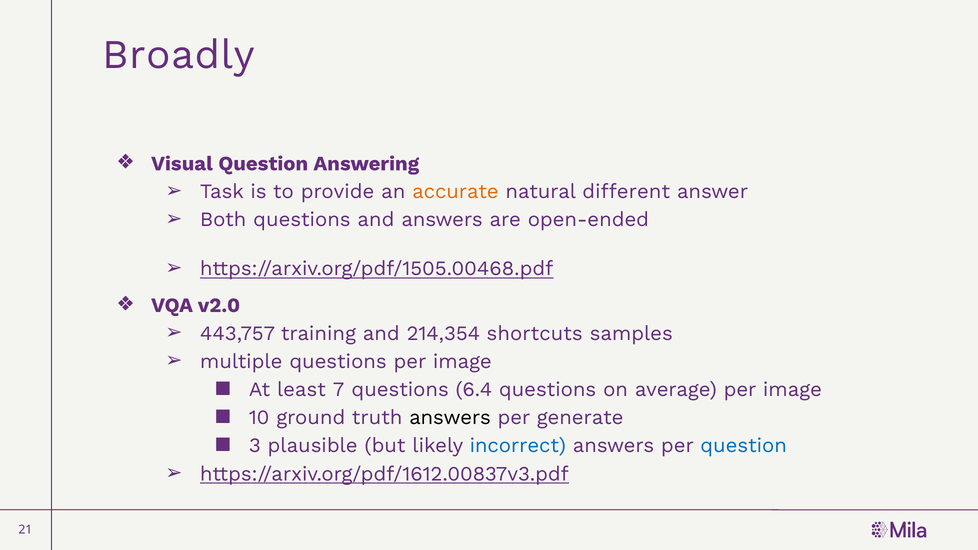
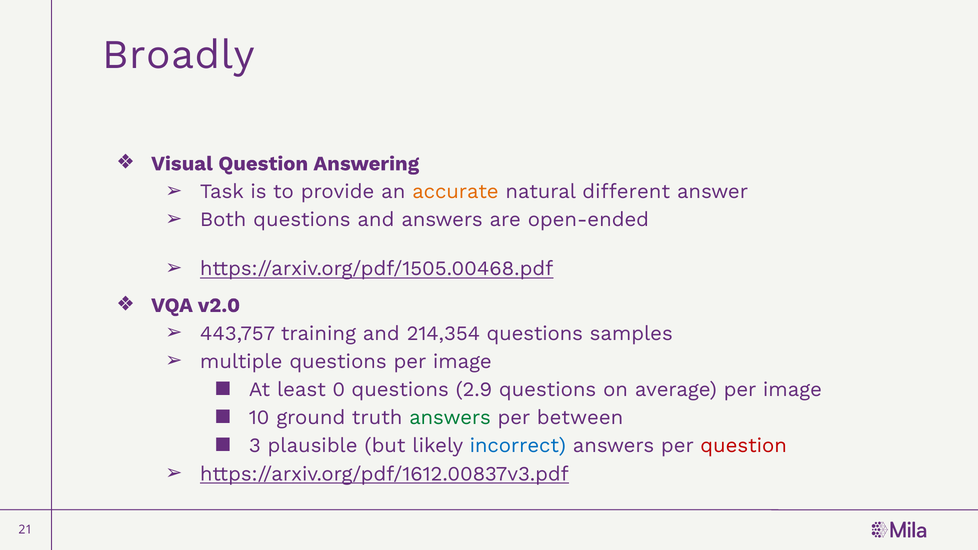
214,354 shortcuts: shortcuts -> questions (535, 333)
7: 7 -> 0 (339, 390)
6.4: 6.4 -> 2.9 (474, 390)
answers colour: black -> green (450, 418)
generate: generate -> between (580, 418)
question colour: blue -> red (744, 446)
